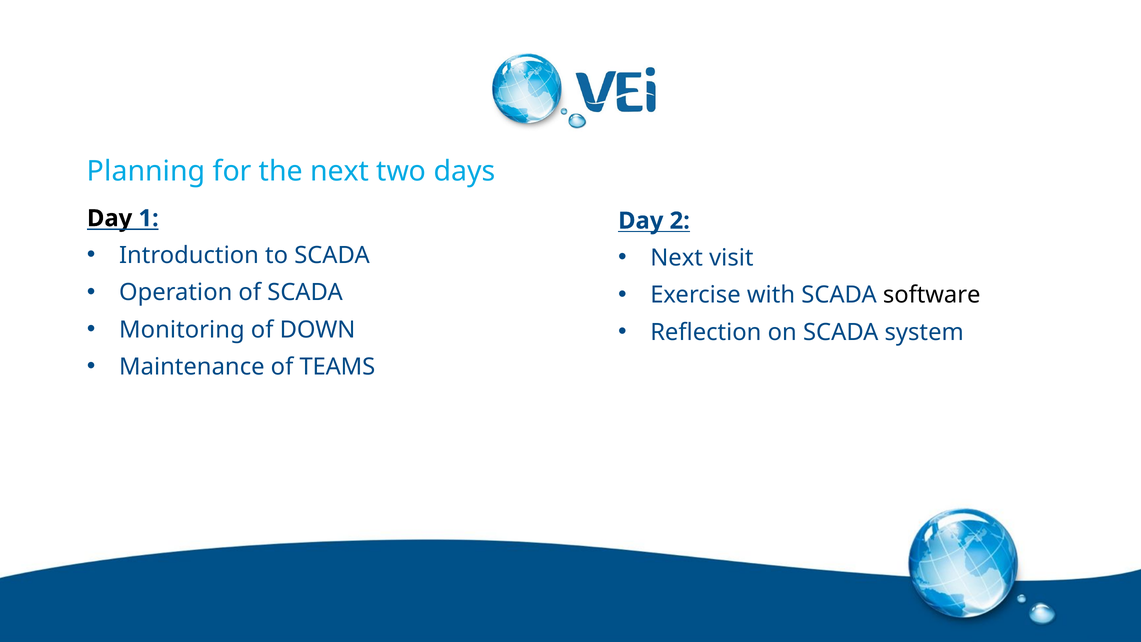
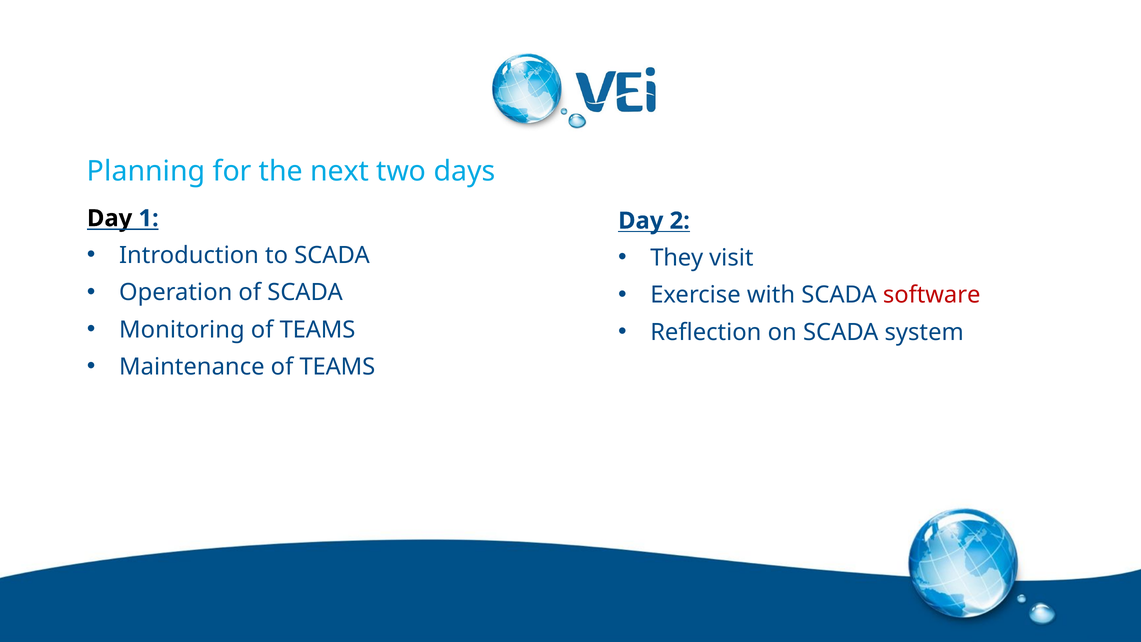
Next: Next -> They (677, 258)
software colour: black -> red (932, 295)
DOWN: DOWN -> TEAMS (318, 330)
